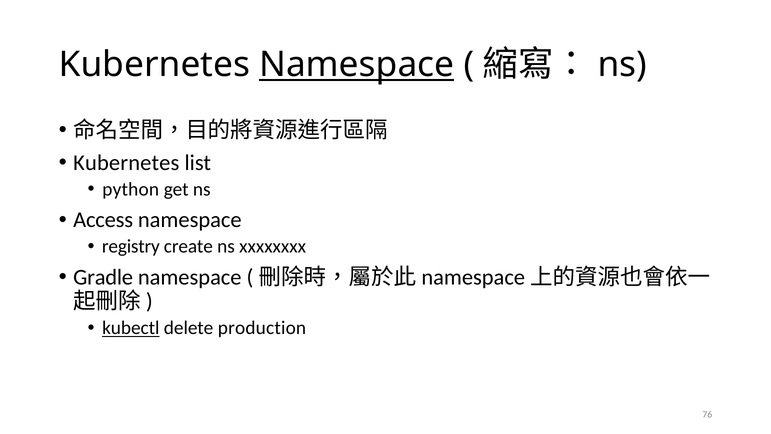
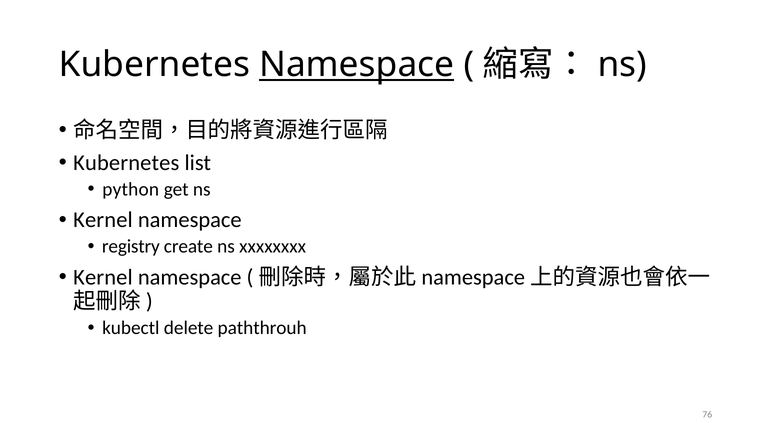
Access: Access -> Kernel (103, 220)
Gradle: Gradle -> Kernel (103, 277)
kubectl underline: present -> none (131, 328)
production: production -> paththrouh (262, 328)
